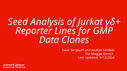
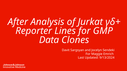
Seed: Seed -> After (18, 22)
